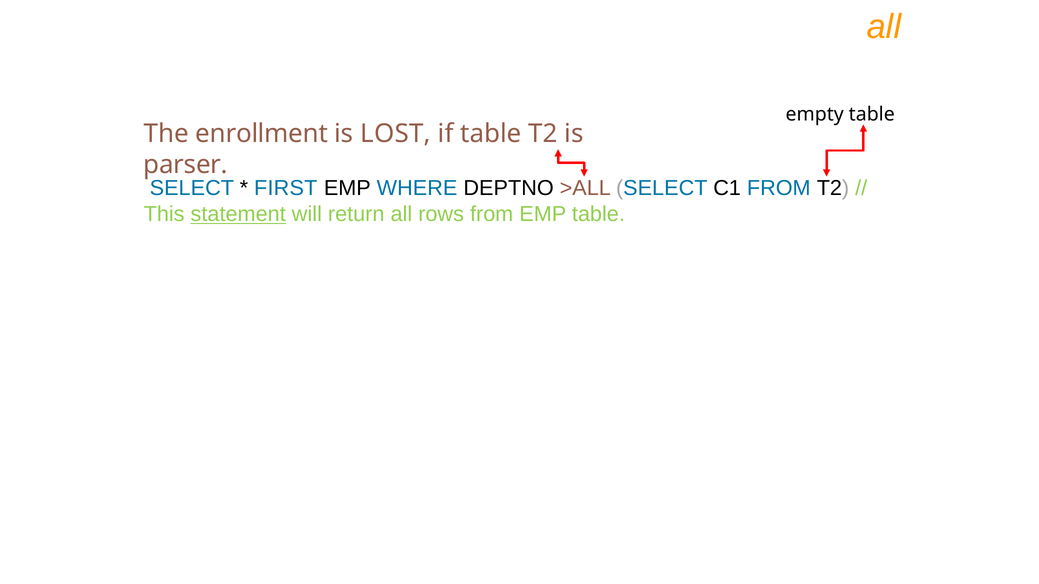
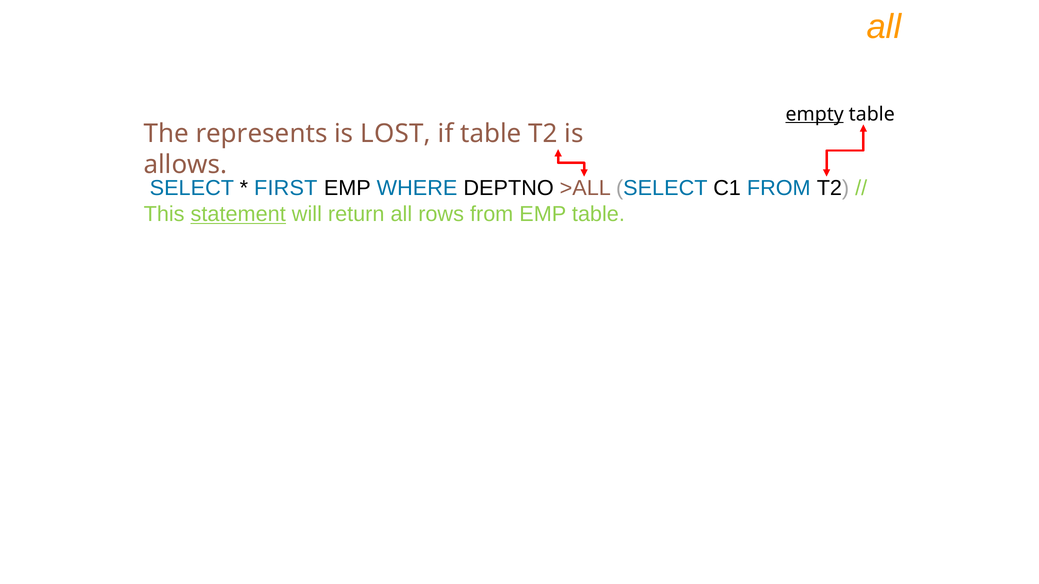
empty underline: none -> present (815, 114)
enrollment: enrollment -> represents (262, 134)
parser: parser -> allows (185, 165)
